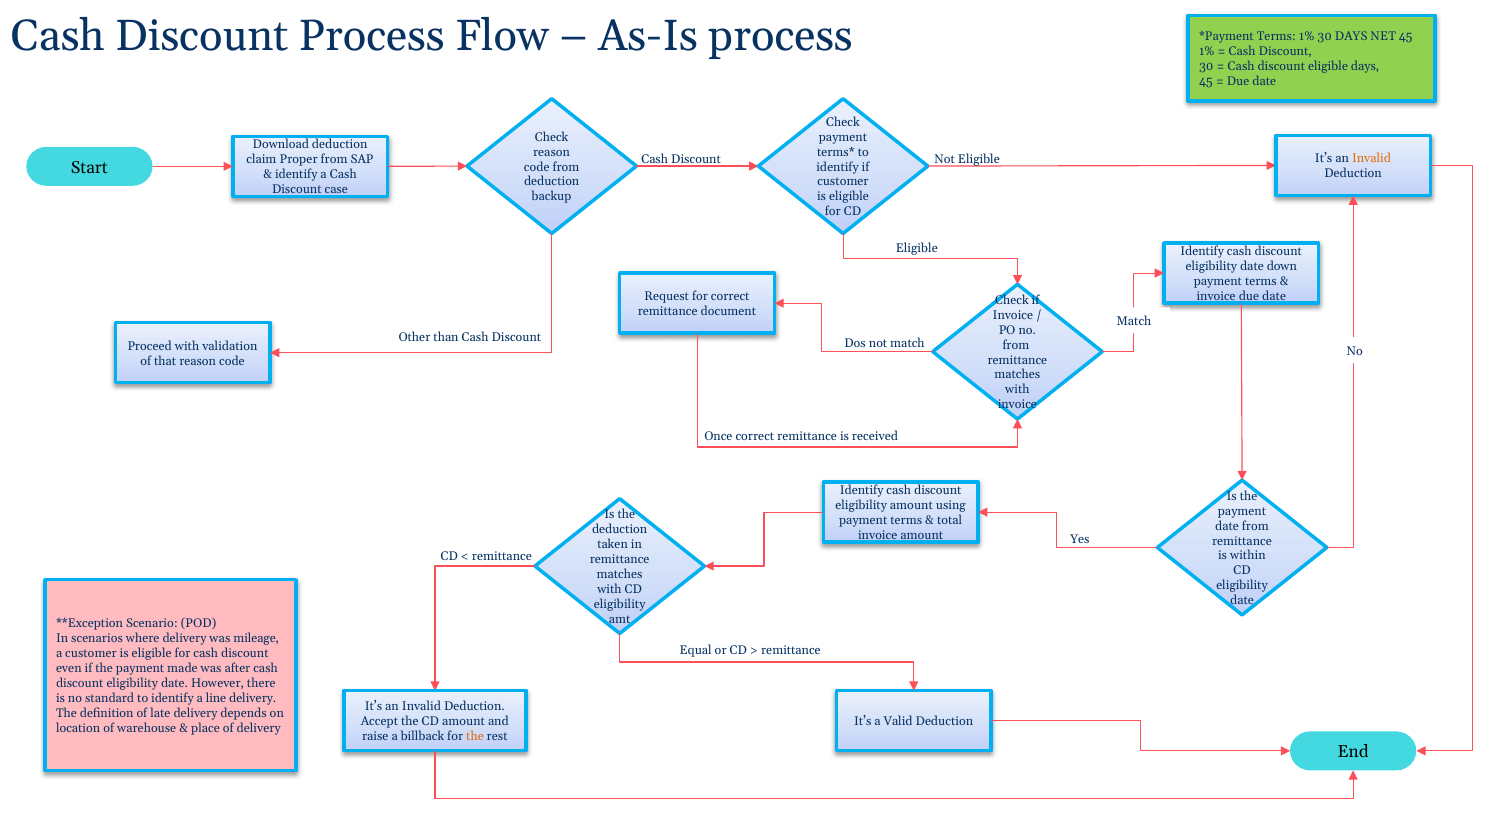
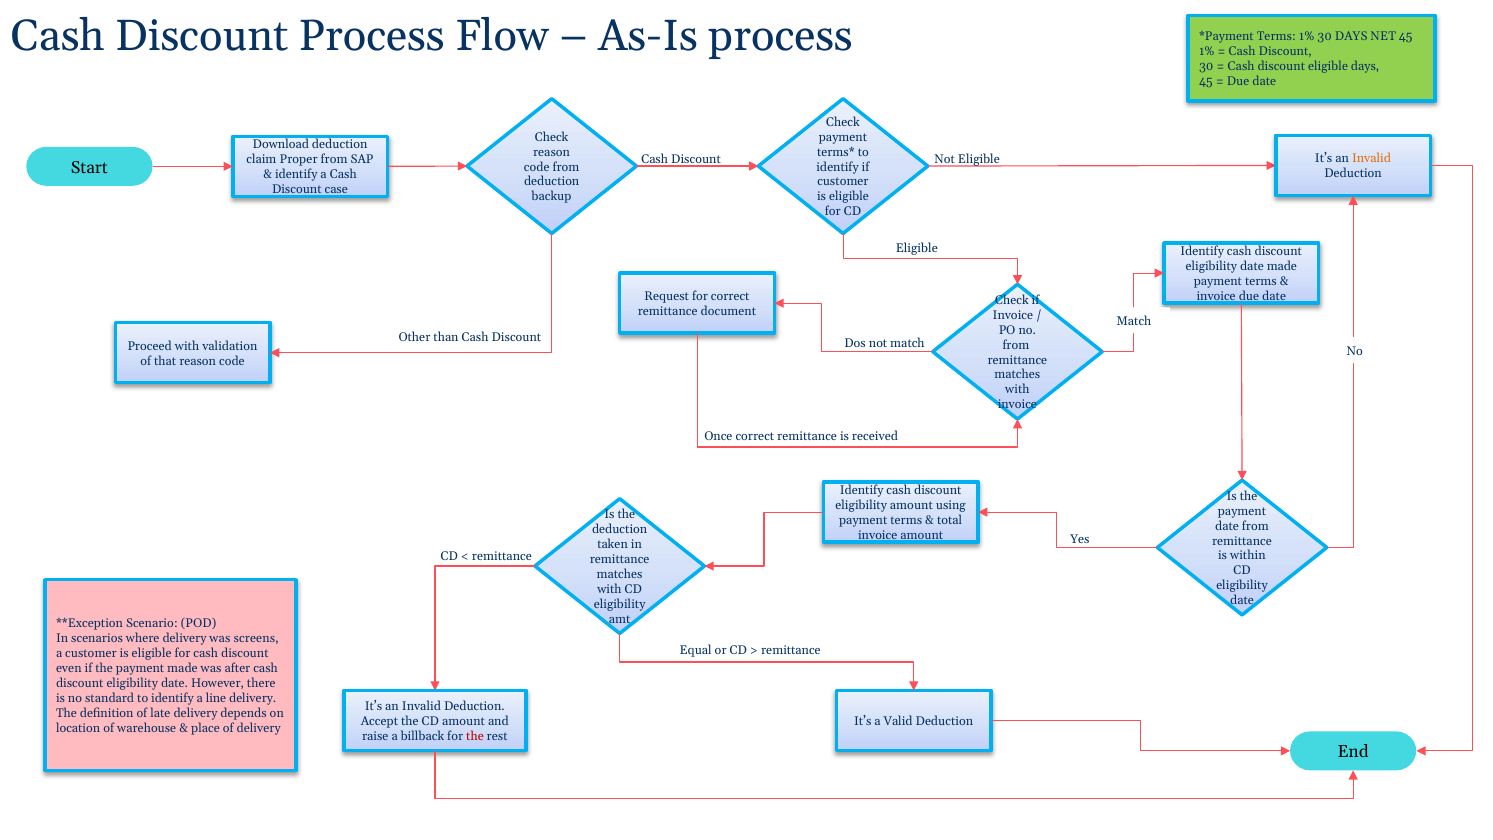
date down: down -> made (1282, 266)
mileage: mileage -> screens (256, 639)
the colour: orange -> red (475, 736)
